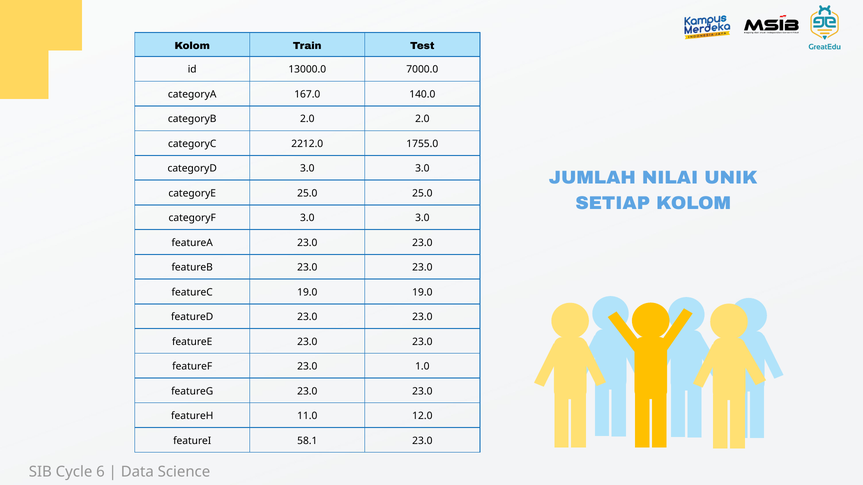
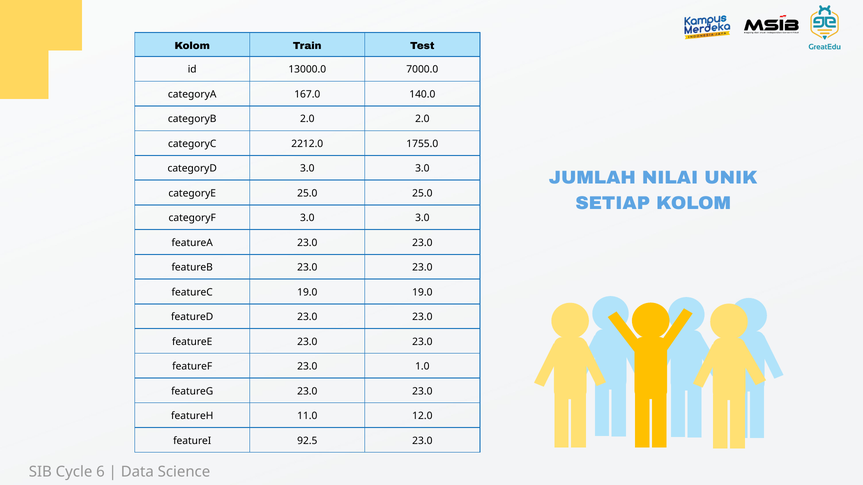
58.1: 58.1 -> 92.5 (307, 441)
